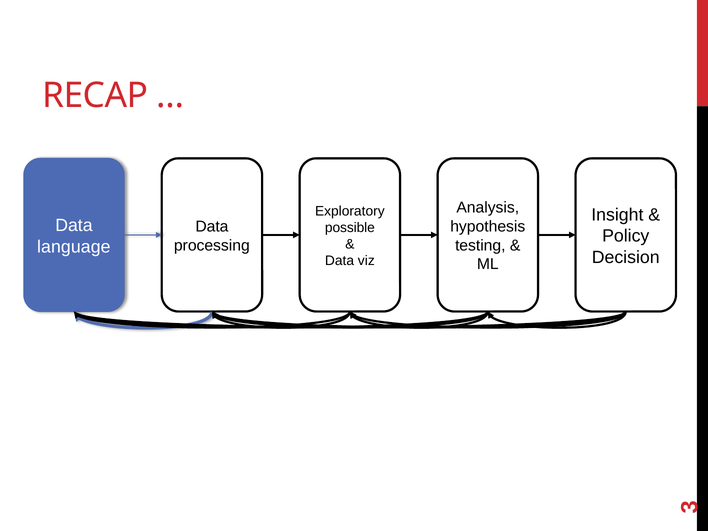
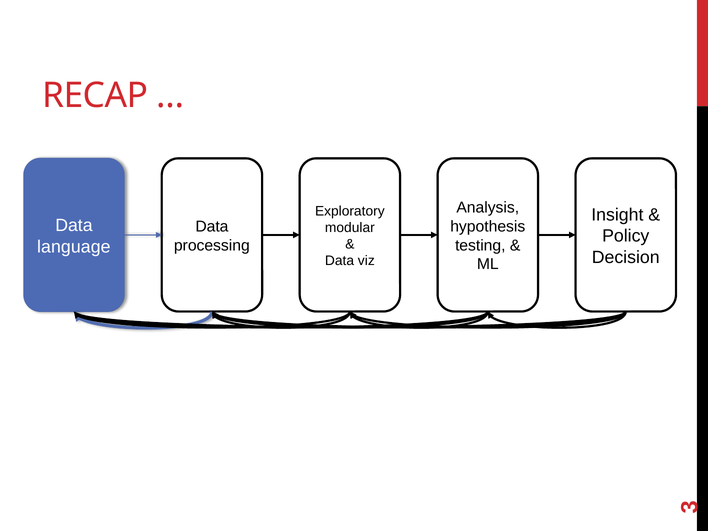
possible: possible -> modular (350, 228)
